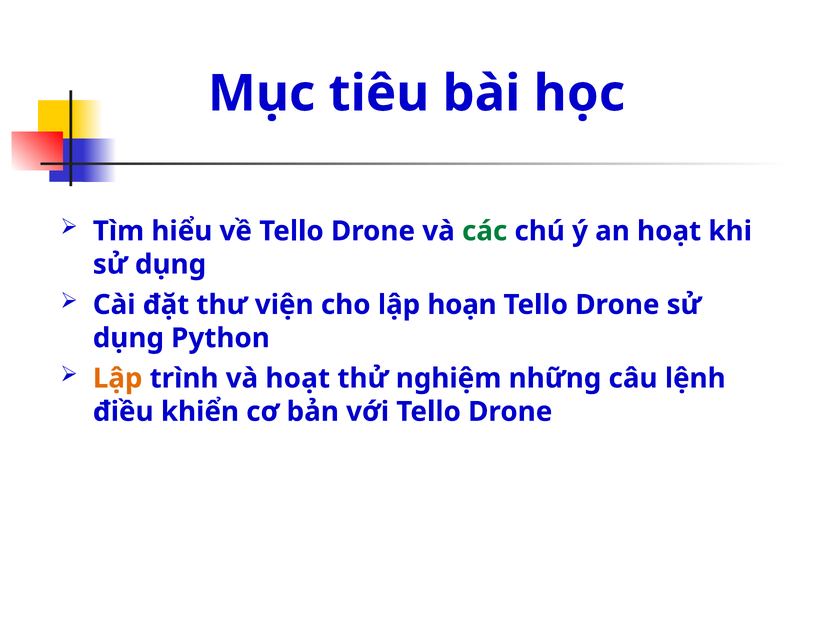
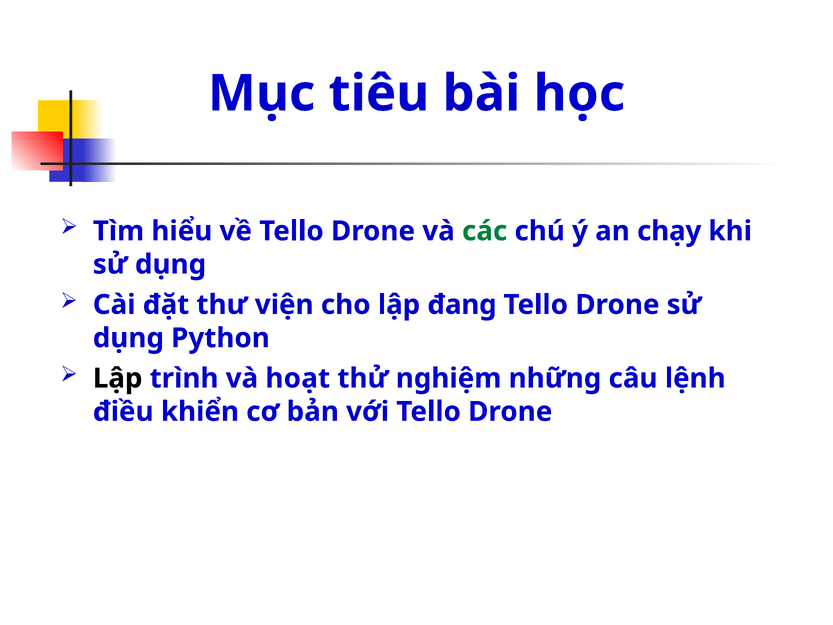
an hoạt: hoạt -> chạy (669, 231)
hoạn: hoạn -> đang (462, 305)
Lập colour: orange -> black (118, 378)
